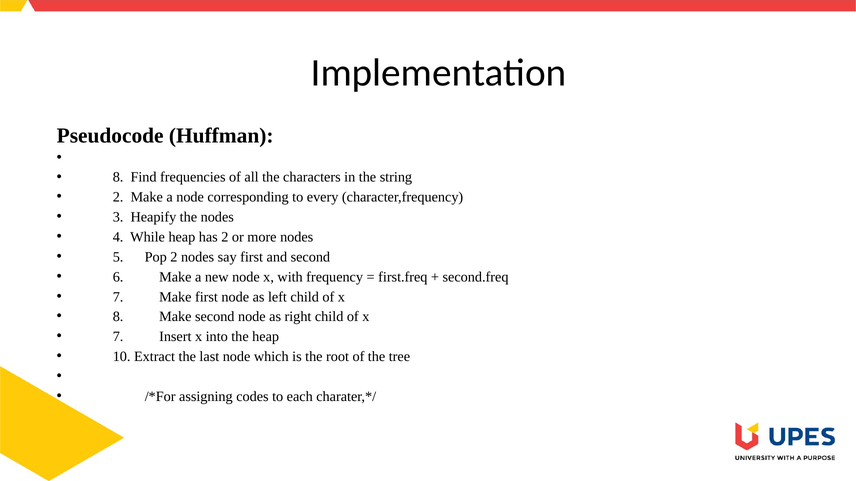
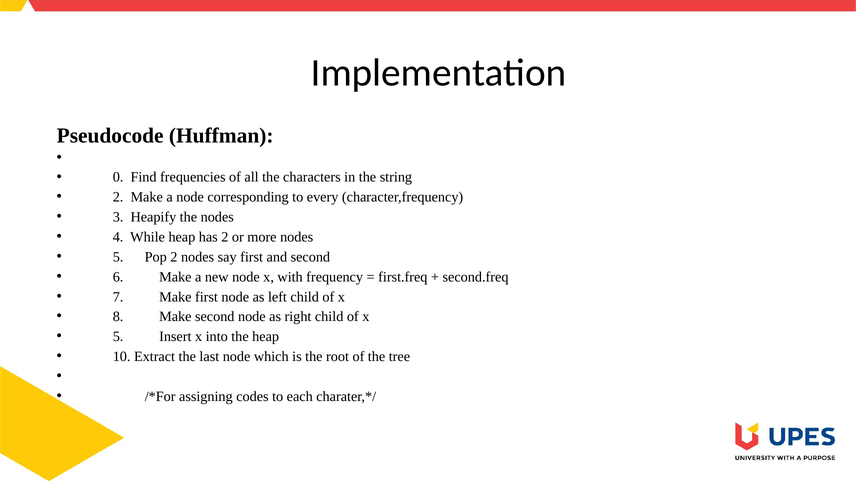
8: 8 -> 0 (118, 177)
7: 7 -> 5 (118, 337)
